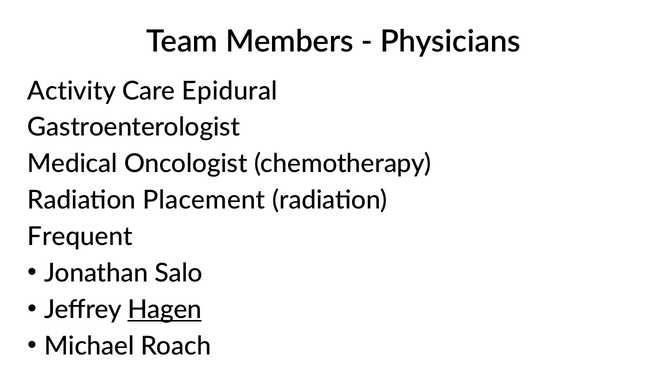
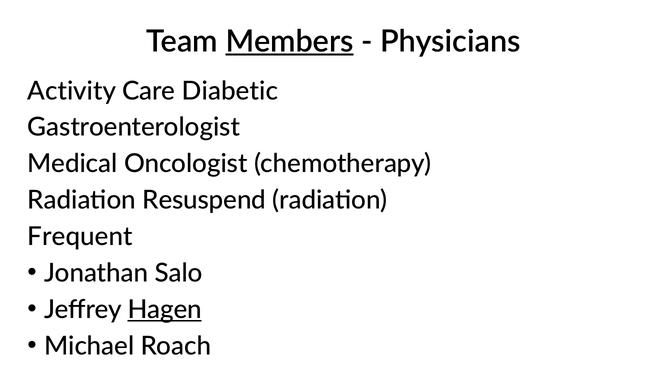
Members underline: none -> present (290, 41)
Epidural: Epidural -> Diabetic (230, 91)
Placement: Placement -> Resuspend (204, 200)
